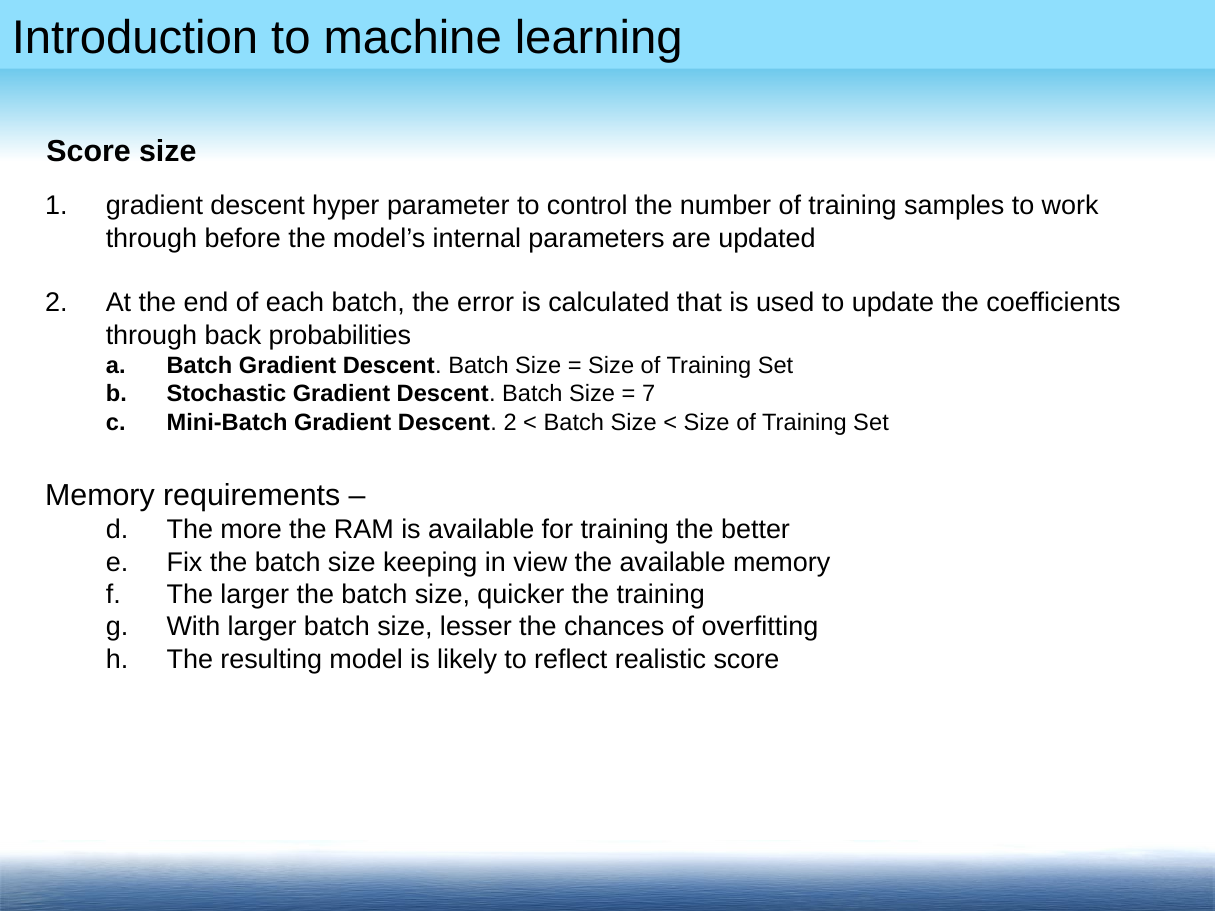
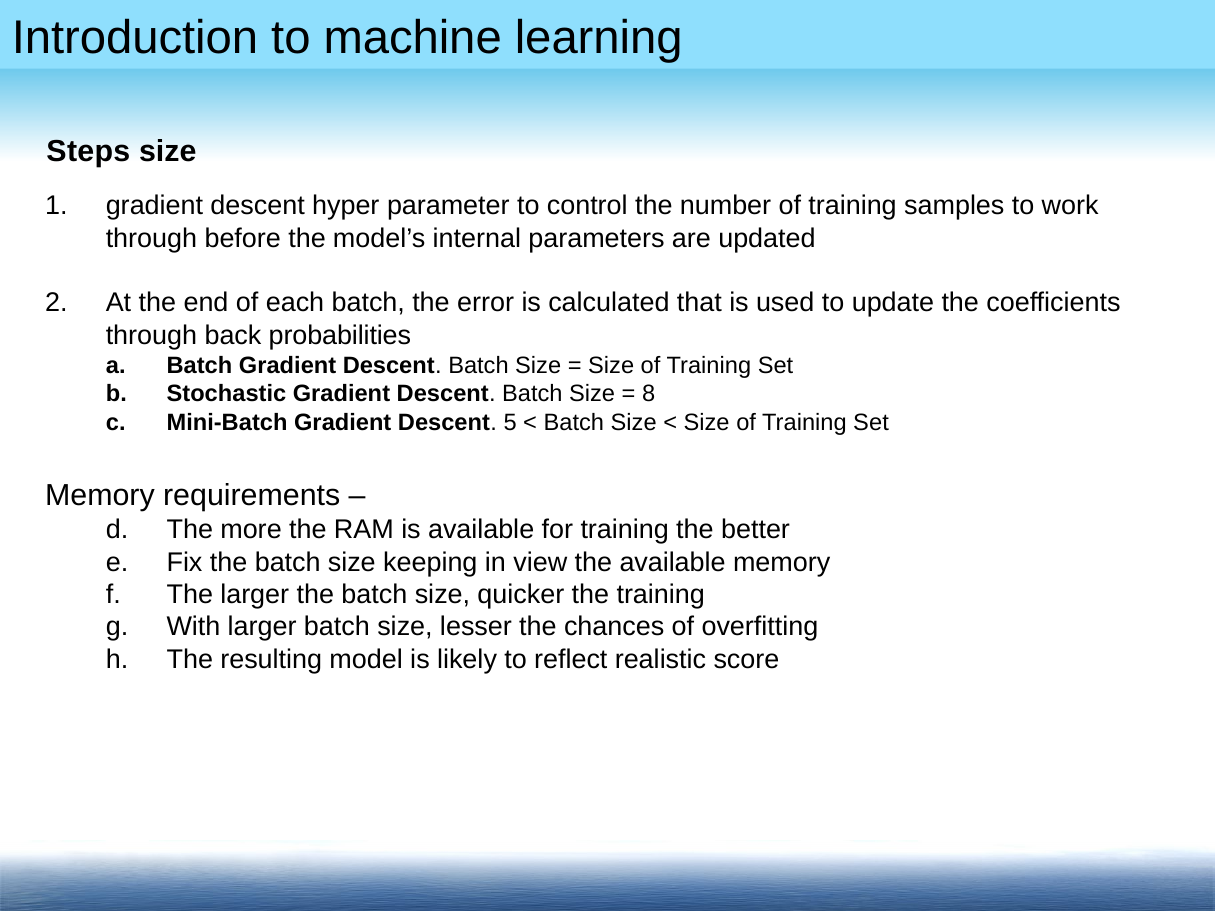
Score: Score -> Steps (88, 151)
7: 7 -> 8 (649, 394)
Descent 2: 2 -> 5 (510, 422)
